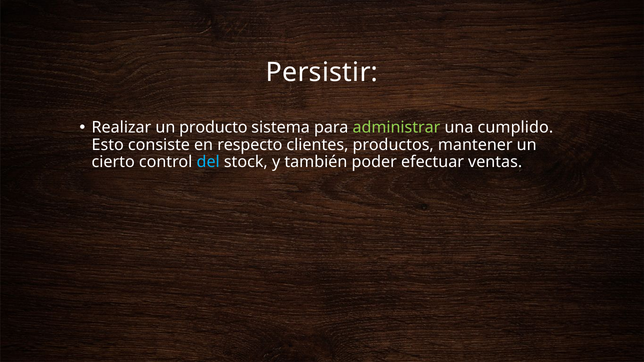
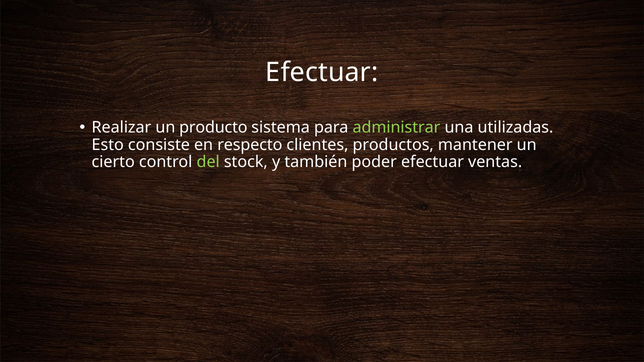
Persistir: Persistir -> Efectuar (322, 72)
cumplido: cumplido -> utilizadas (515, 128)
del colour: light blue -> light green (208, 162)
